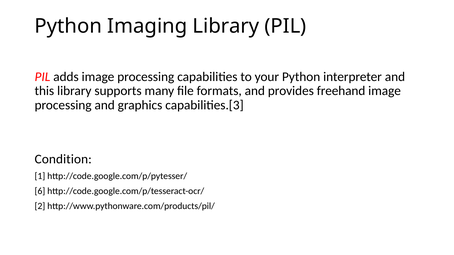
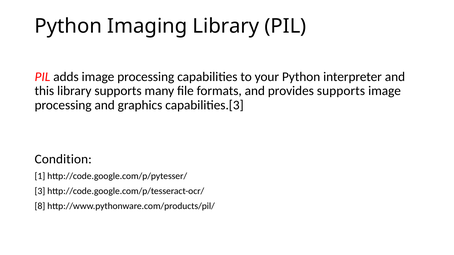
provides freehand: freehand -> supports (341, 91)
6: 6 -> 3 (40, 191)
2: 2 -> 8 (40, 206)
